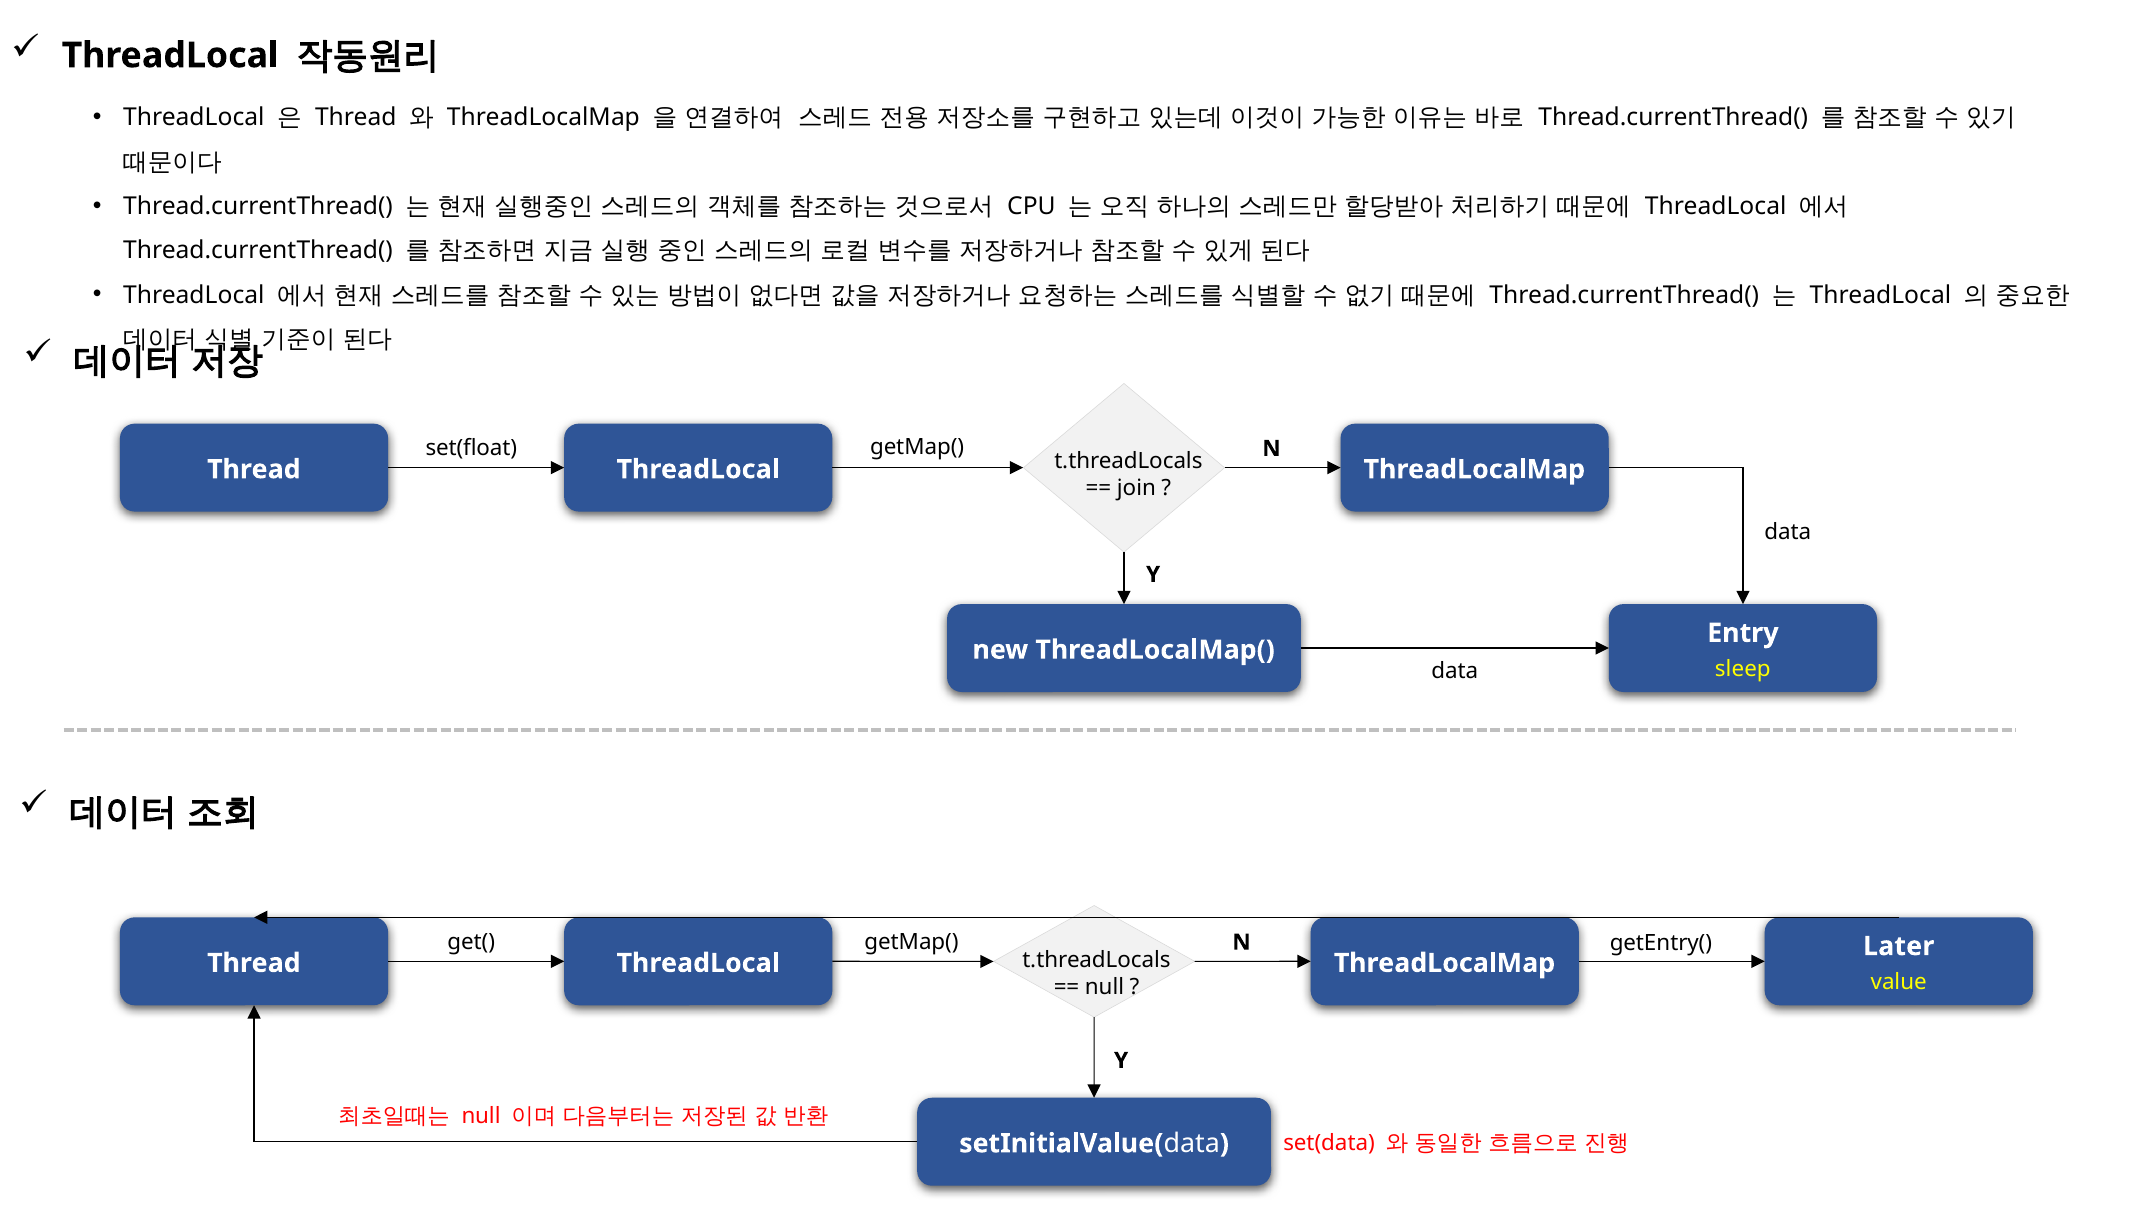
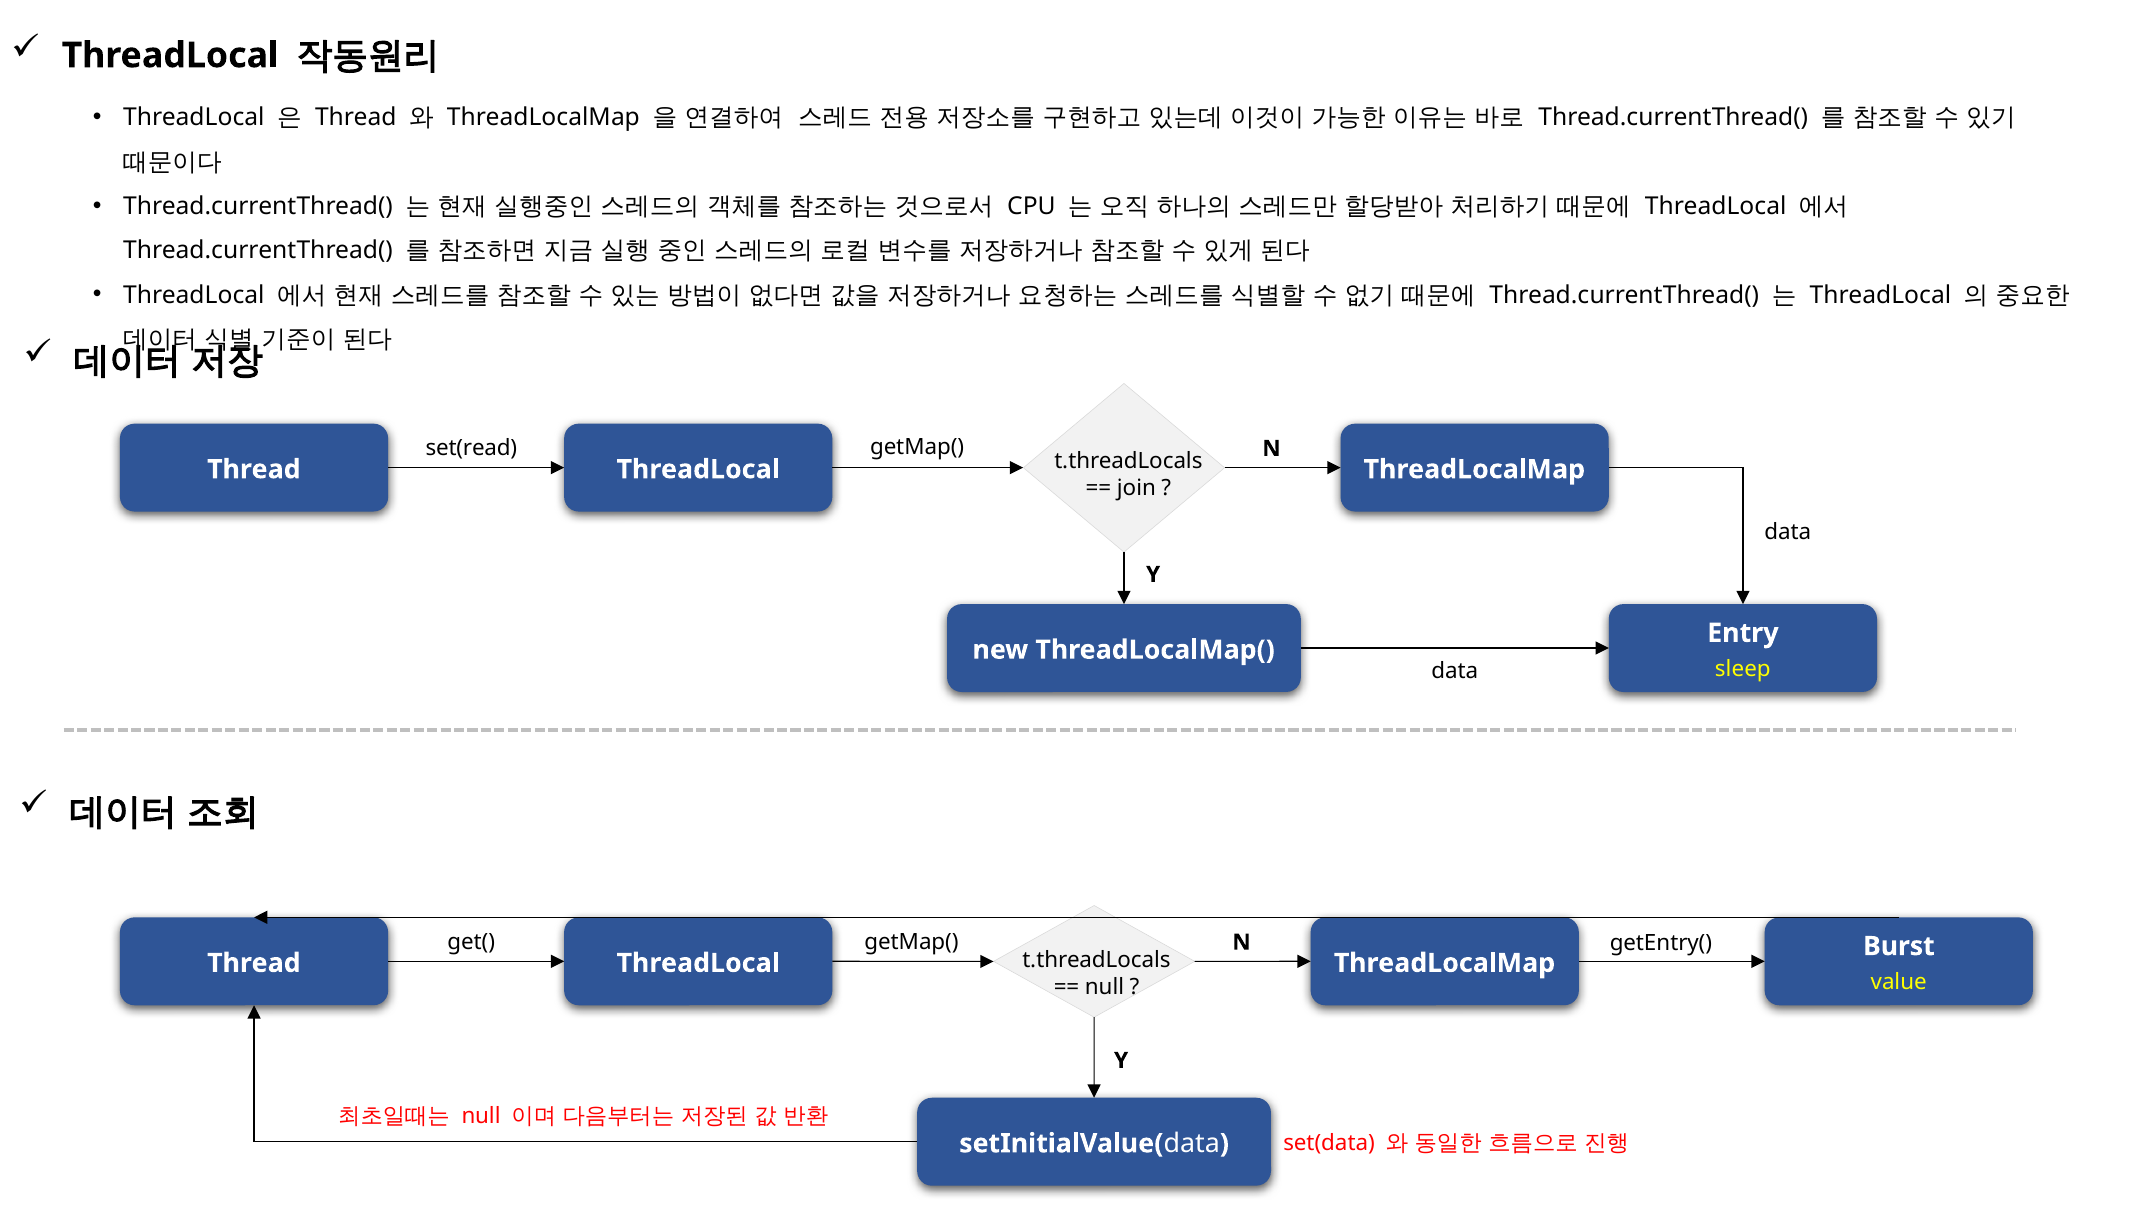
set(float: set(float -> set(read (471, 449)
Later: Later -> Burst (1899, 947)
